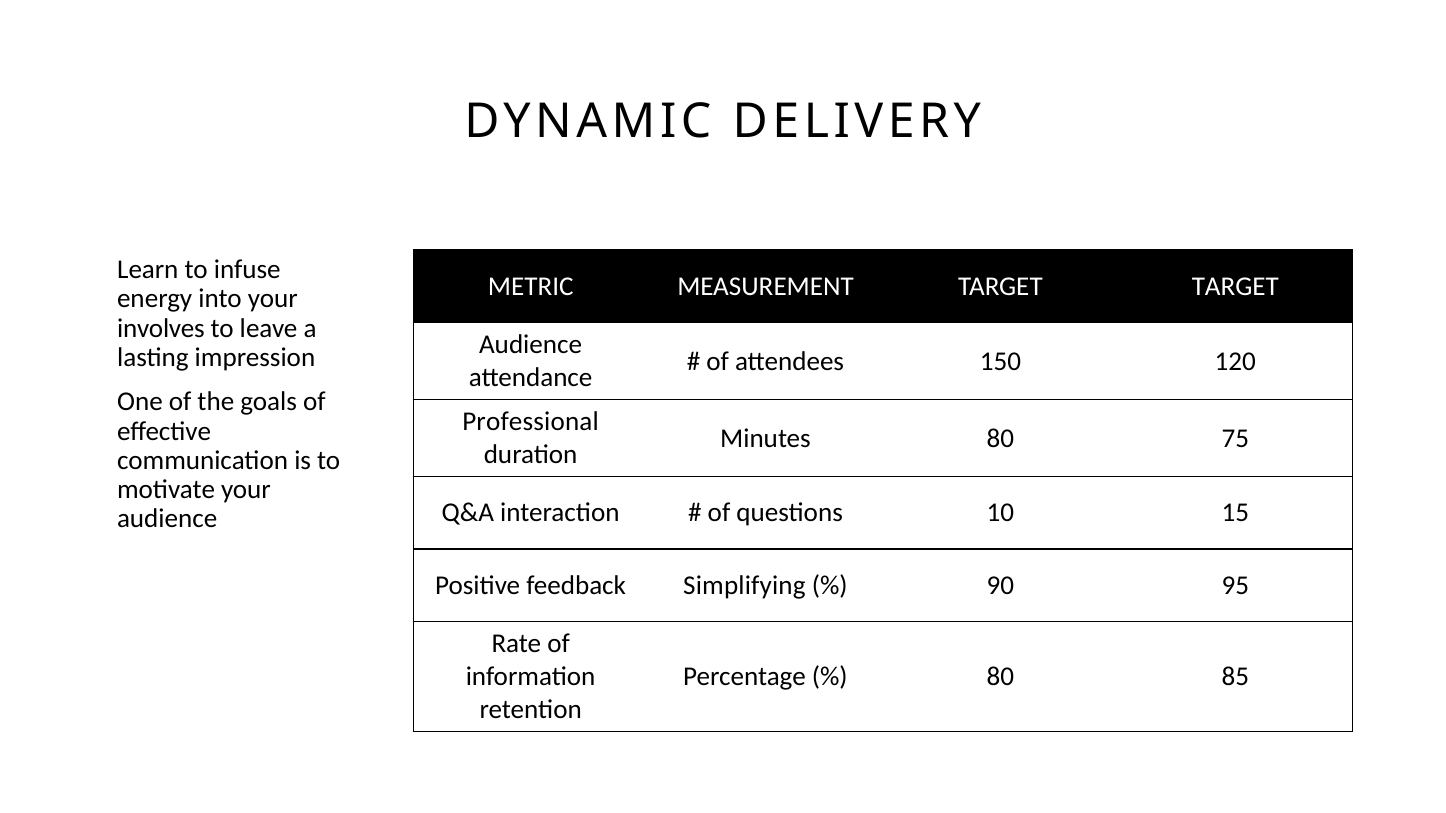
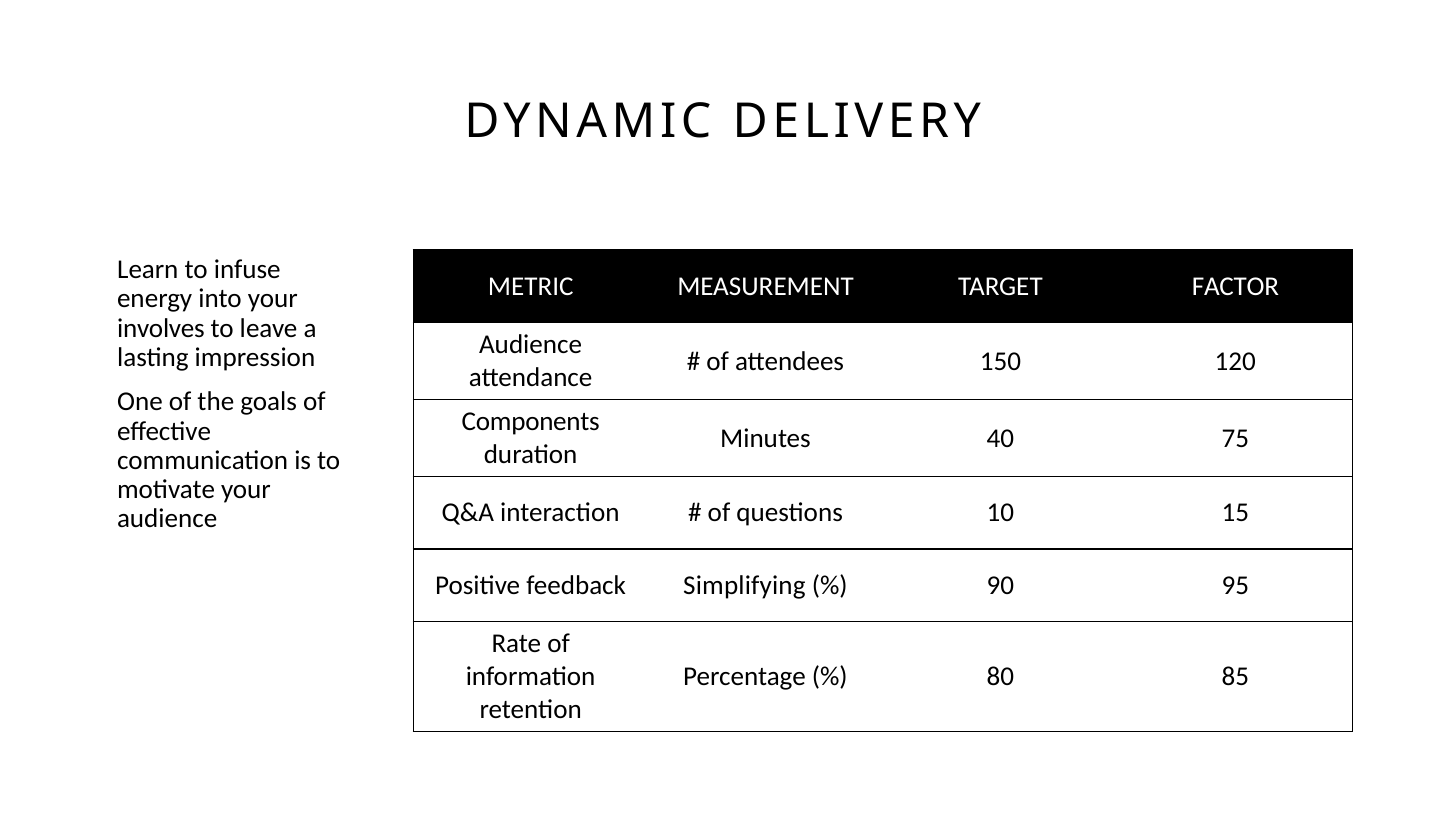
TARGET TARGET: TARGET -> FACTOR (1235, 287)
Professional: Professional -> Components (531, 422)
Minutes 80: 80 -> 40 (1000, 438)
